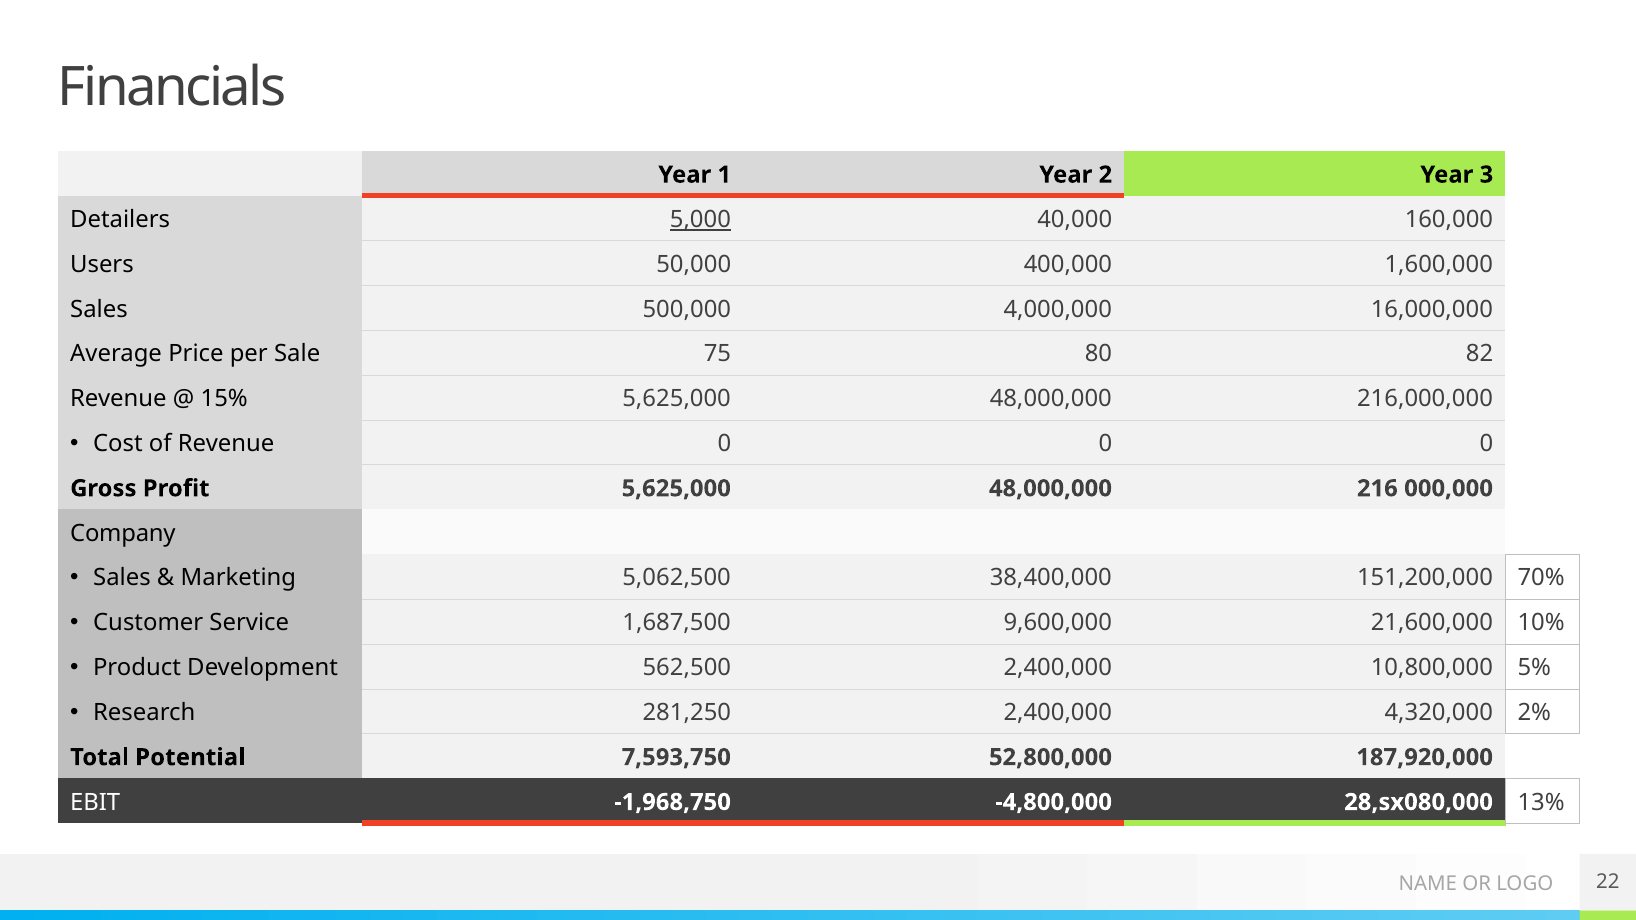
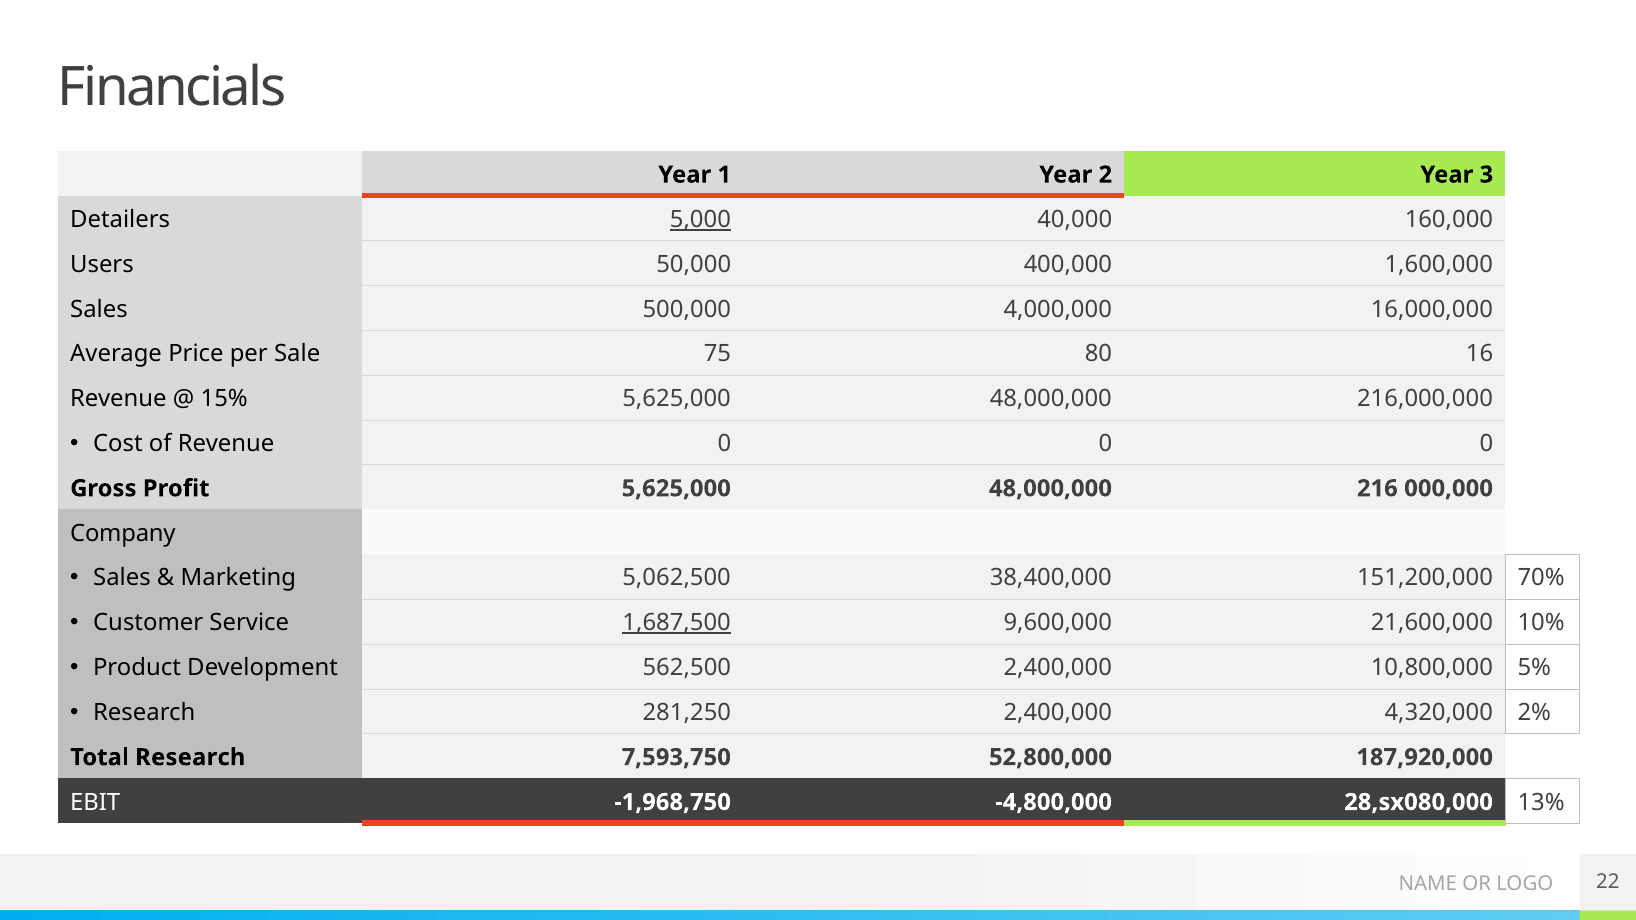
82: 82 -> 16 (1480, 354)
1,687,500 underline: none -> present (677, 623)
Total Potential: Potential -> Research (190, 758)
